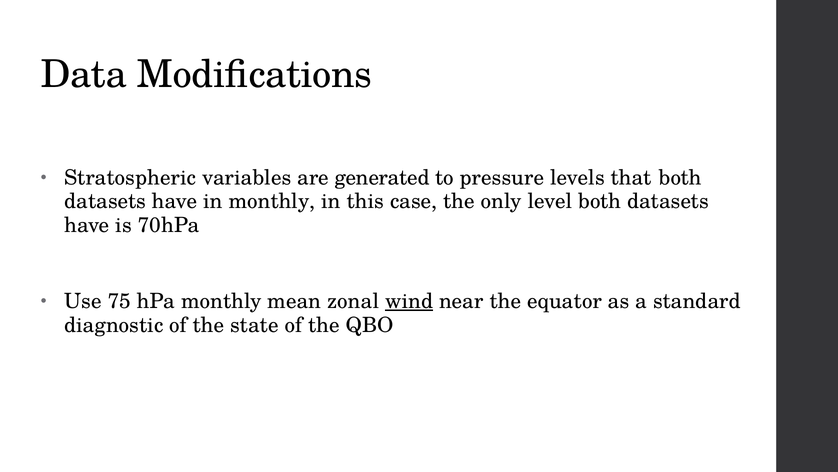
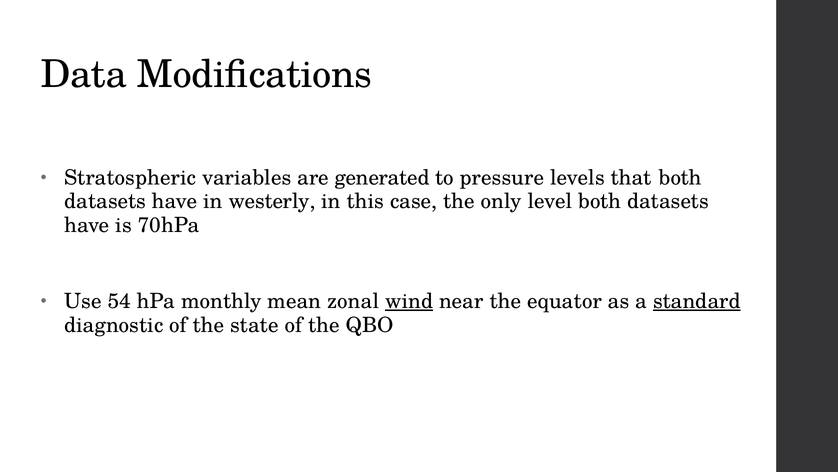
in monthly: monthly -> westerly (272, 201)
75: 75 -> 54 (119, 301)
standard underline: none -> present (697, 301)
